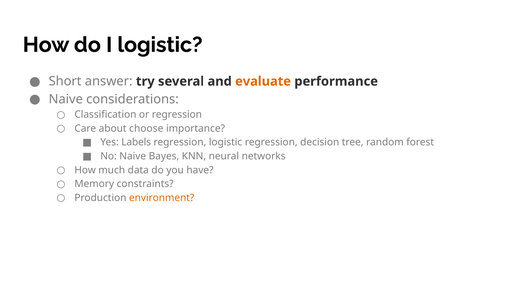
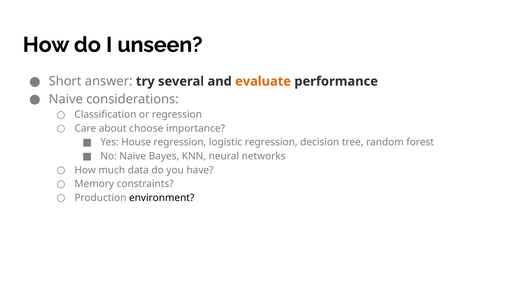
I logistic: logistic -> unseen (160, 45)
Labels: Labels -> House (136, 142)
environment colour: orange -> black (162, 198)
